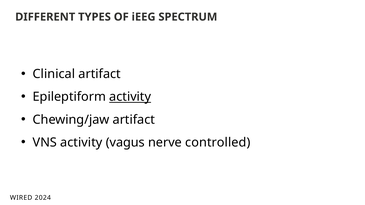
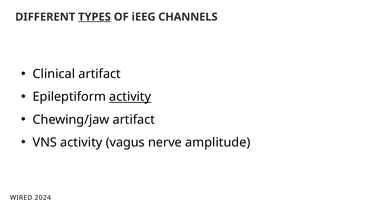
TYPES underline: none -> present (94, 17)
SPECTRUM: SPECTRUM -> CHANNELS (188, 17)
controlled: controlled -> amplitude (218, 143)
